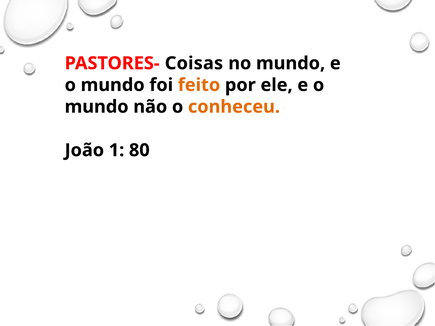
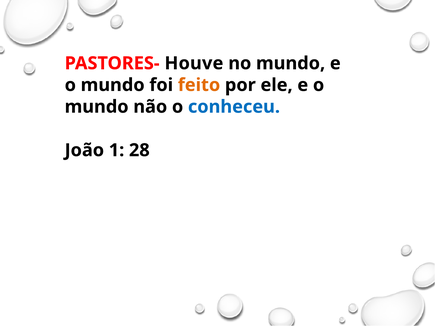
Coisas: Coisas -> Houve (194, 63)
conheceu colour: orange -> blue (234, 107)
80: 80 -> 28 (139, 150)
